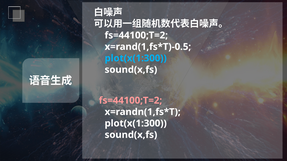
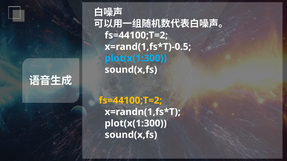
fs=44100;T=2 colour: pink -> yellow (130, 101)
